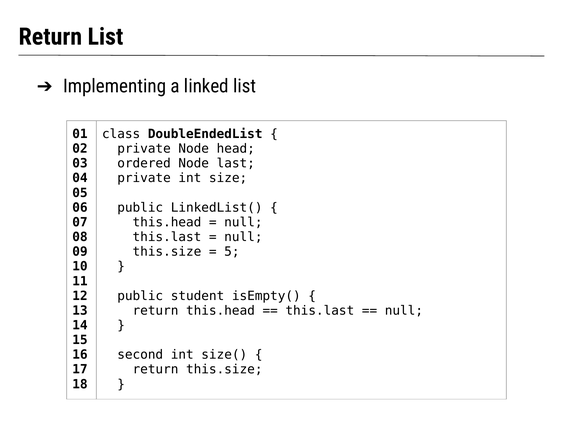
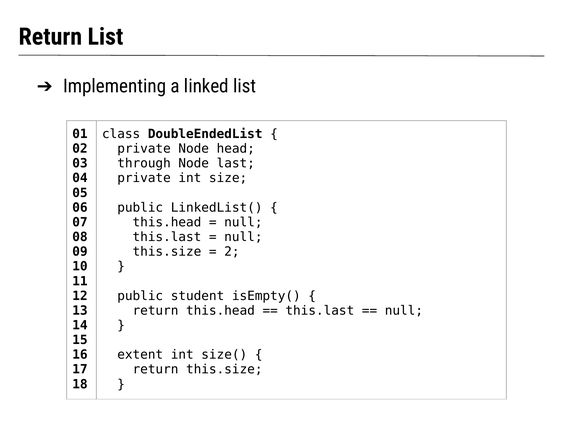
ordered: ordered -> through (144, 163)
5: 5 -> 2 (232, 252)
second: second -> extent (140, 355)
